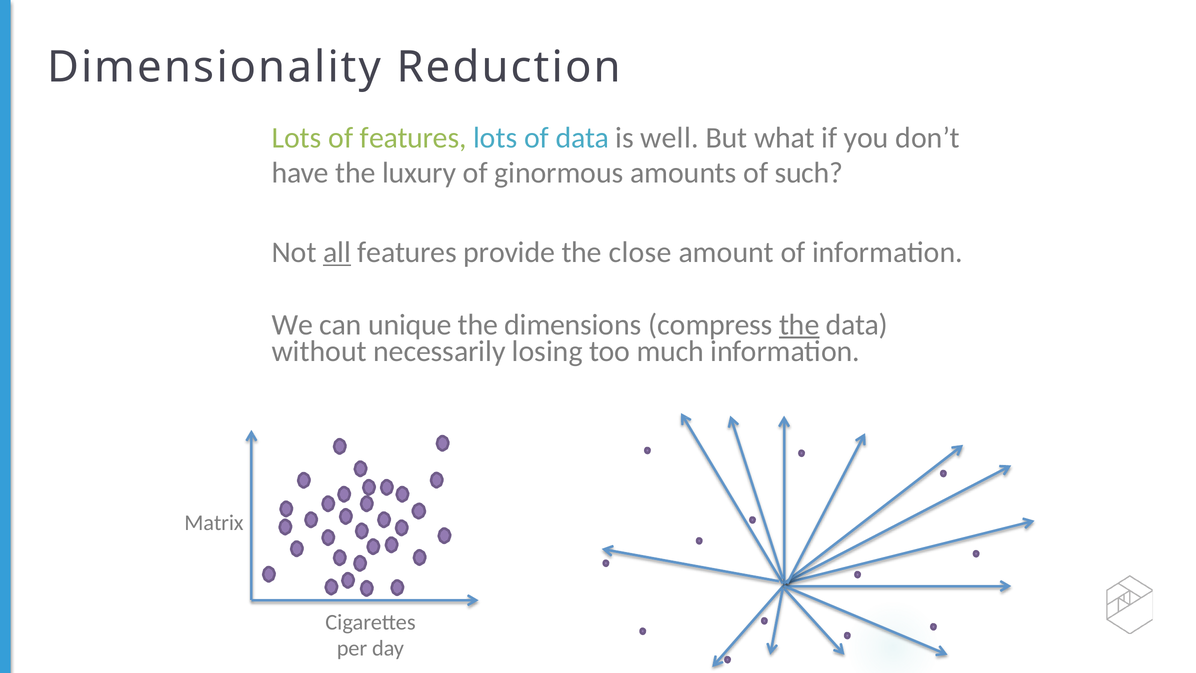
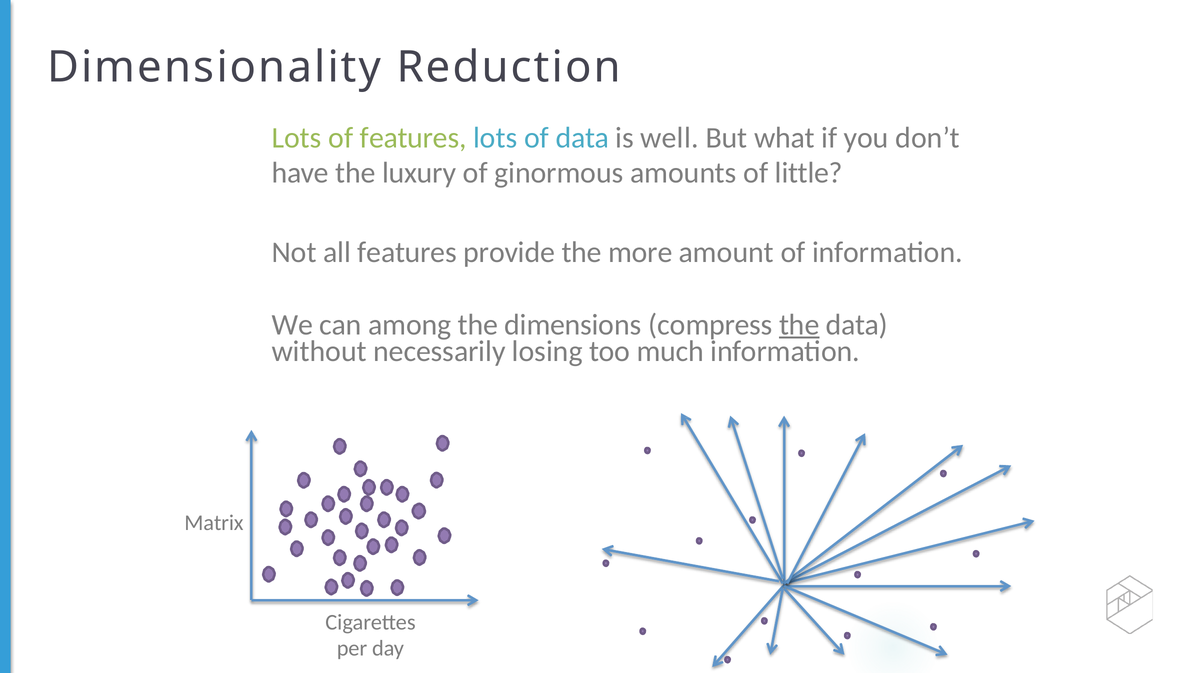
such: such -> little (809, 173)
all underline: present -> none (337, 252)
close: close -> more (640, 252)
unique: unique -> among (410, 325)
